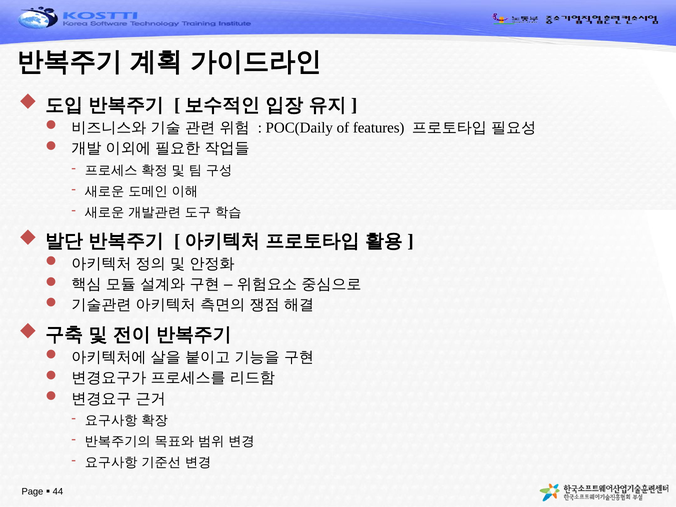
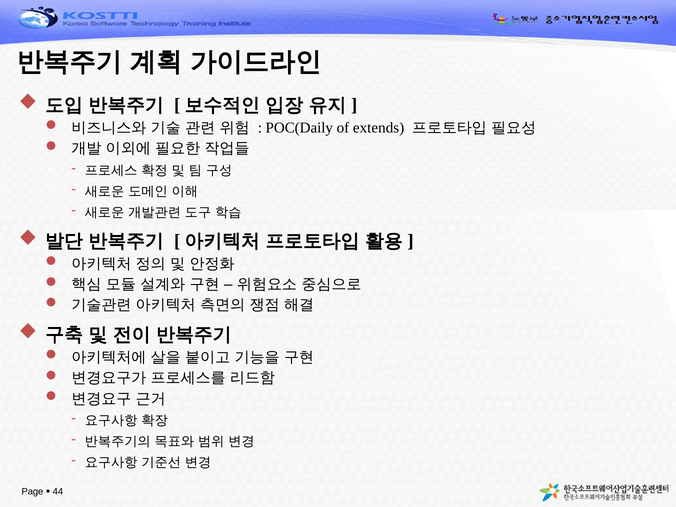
features: features -> extends (379, 128)
